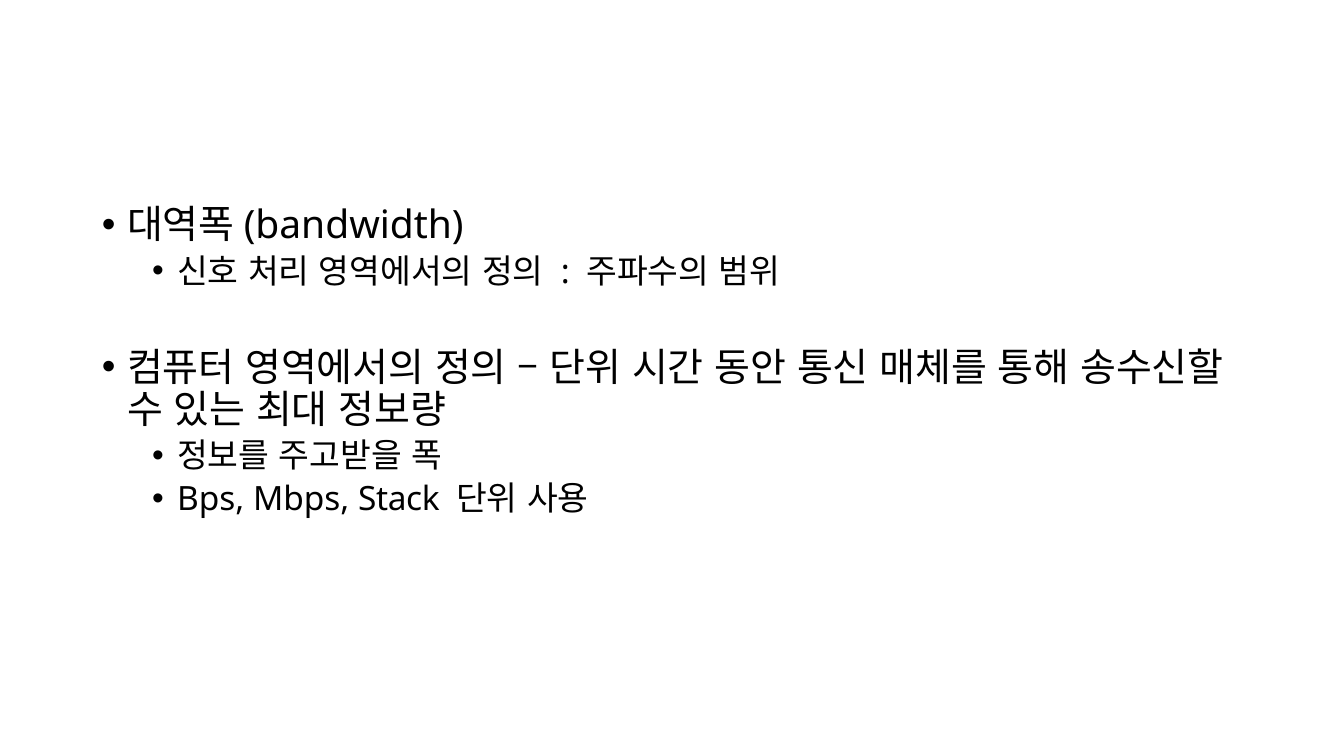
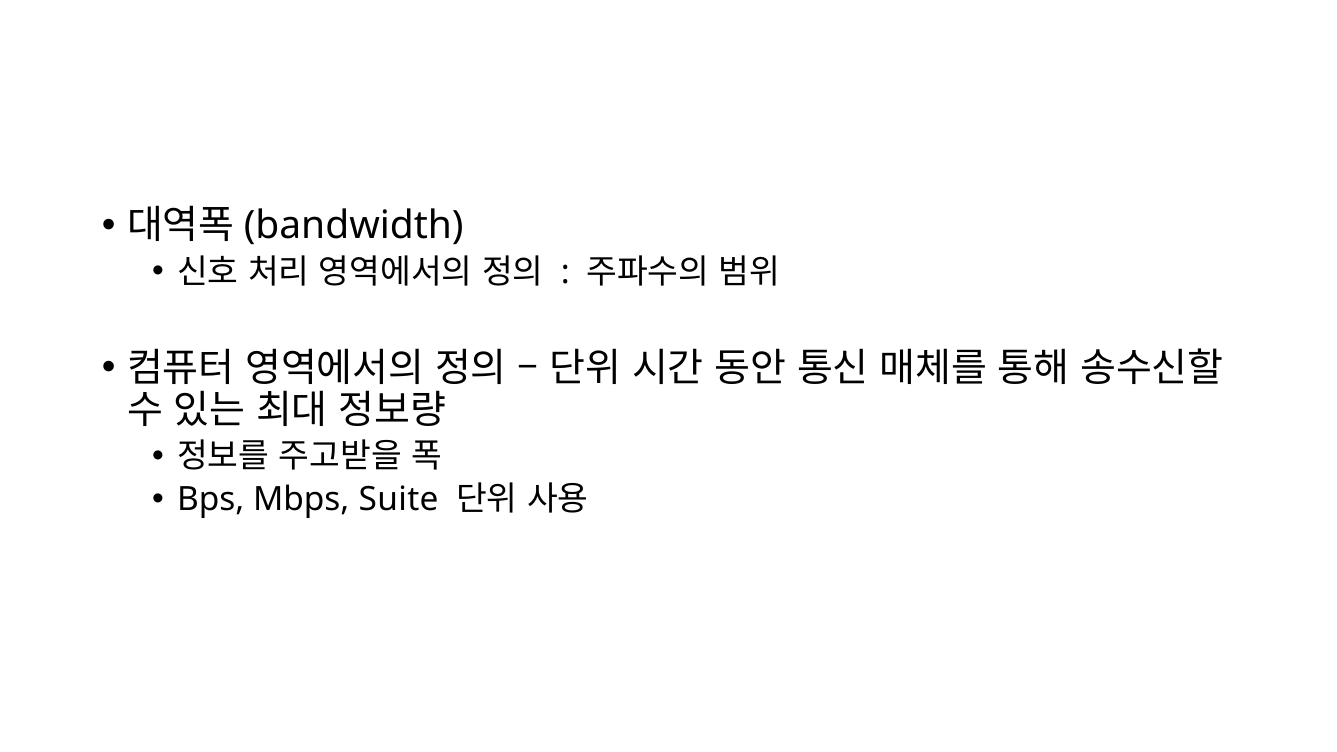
Stack: Stack -> Suite (399, 499)
